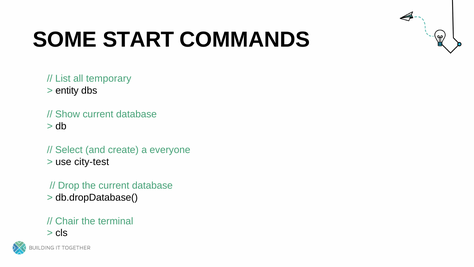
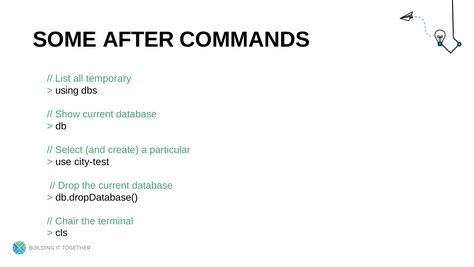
START: START -> AFTER (138, 40)
entity: entity -> using (67, 90)
everyone: everyone -> particular (170, 150)
